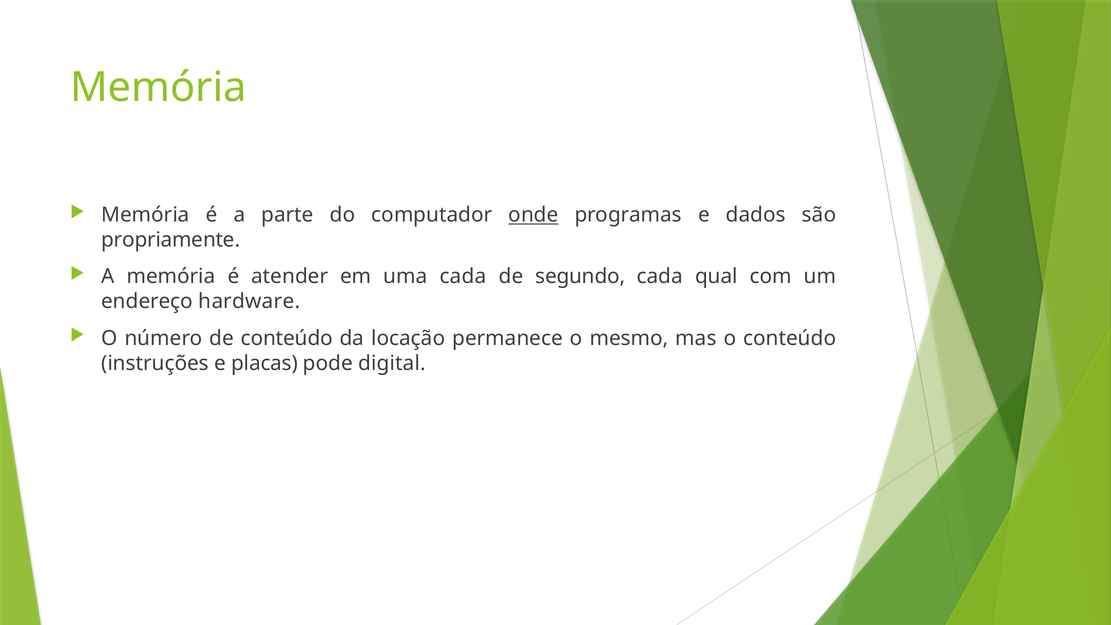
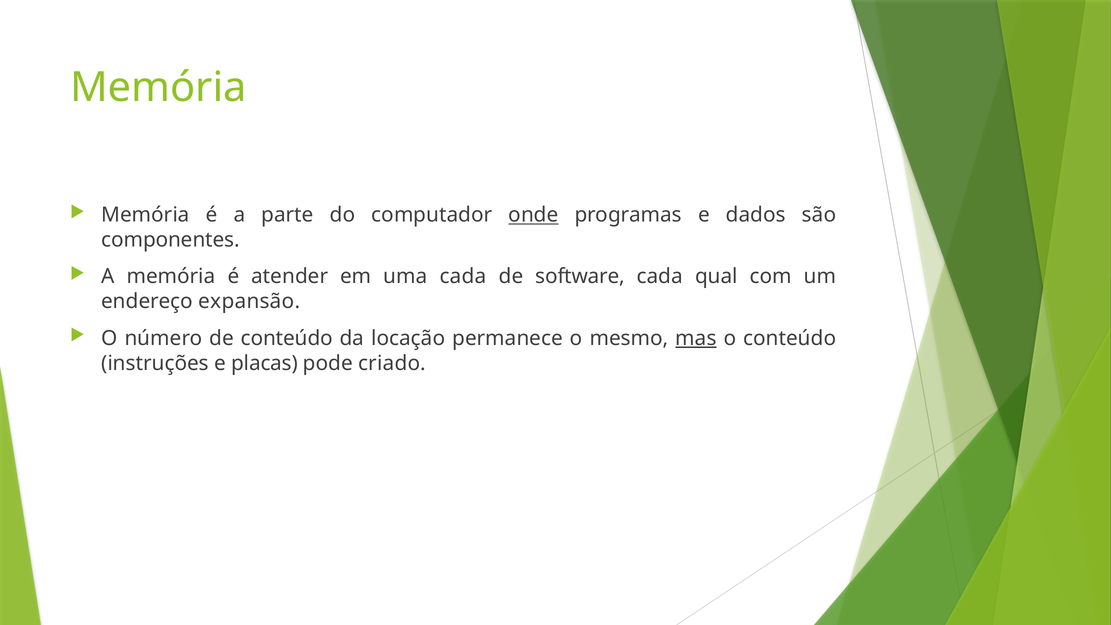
propriamente: propriamente -> componentes (171, 240)
segundo: segundo -> software (580, 277)
hardware: hardware -> expansão (249, 302)
mas underline: none -> present (696, 338)
digital: digital -> criado (392, 363)
